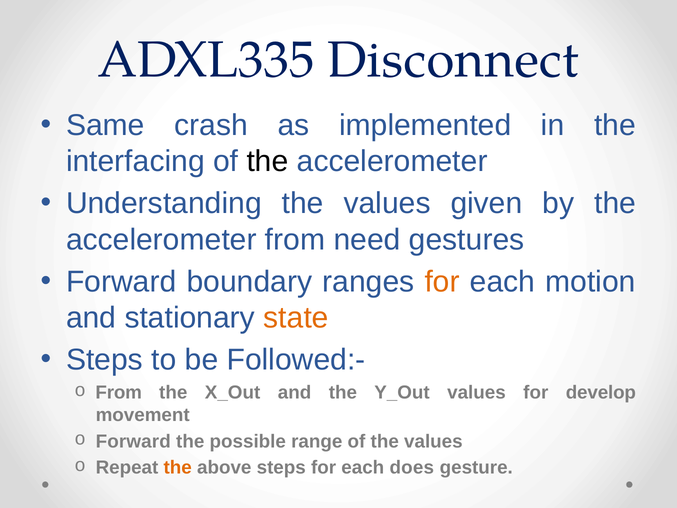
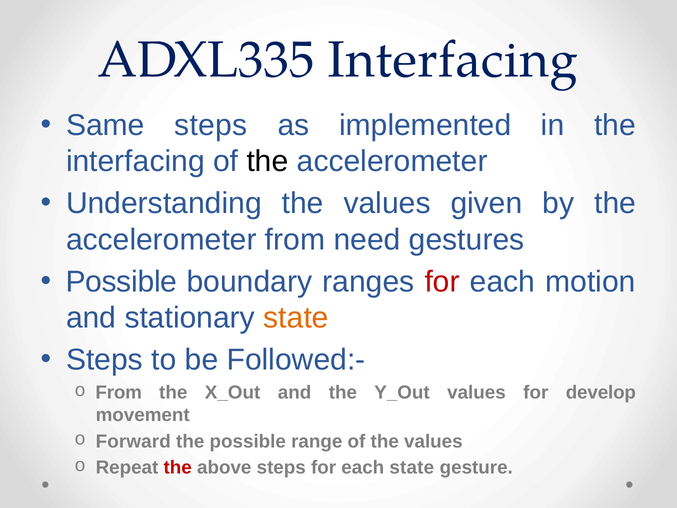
ADXL335 Disconnect: Disconnect -> Interfacing (453, 60)
Same crash: crash -> steps (211, 125)
Forward: Forward -> Possible (121, 282)
for colour: orange -> red (442, 282)
the colour: orange -> red (178, 467)
each does: does -> state (412, 467)
